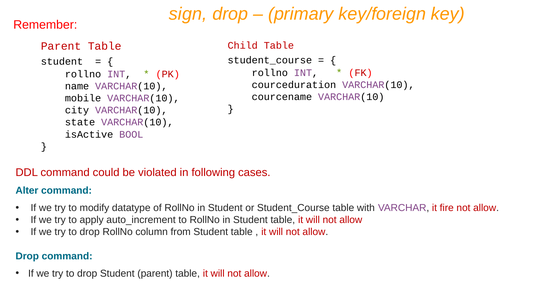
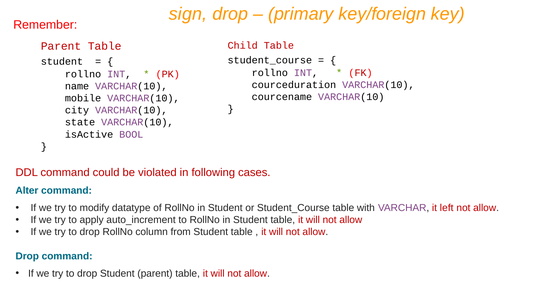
fire: fire -> left (447, 208)
